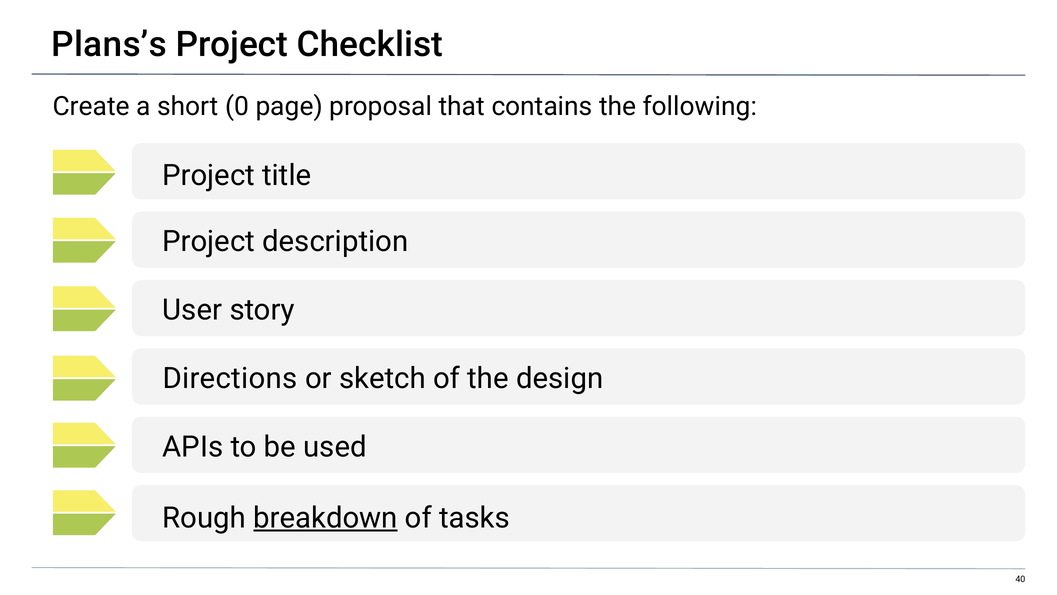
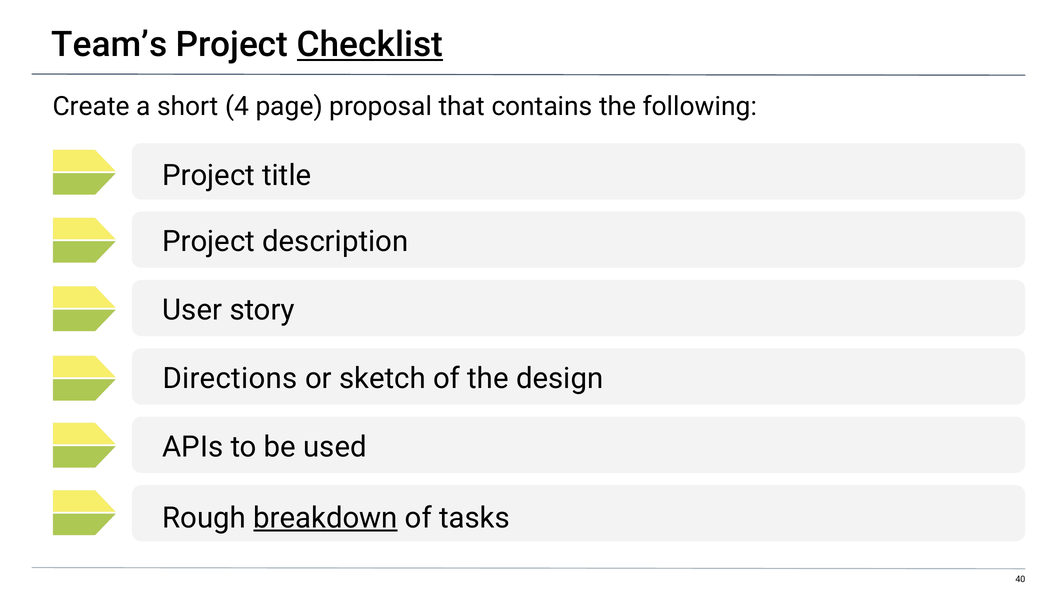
Plans’s: Plans’s -> Team’s (109, 45)
Checklist underline: none -> present (370, 45)
0: 0 -> 4 (237, 106)
